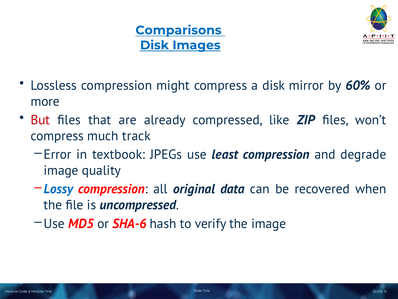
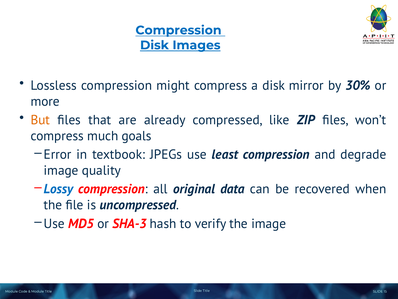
Comparisons: Comparisons -> Compression (178, 30)
60%: 60% -> 30% (358, 85)
But colour: red -> orange (40, 120)
track: track -> goals (137, 136)
SHA-6: SHA-6 -> SHA-3 (129, 223)
